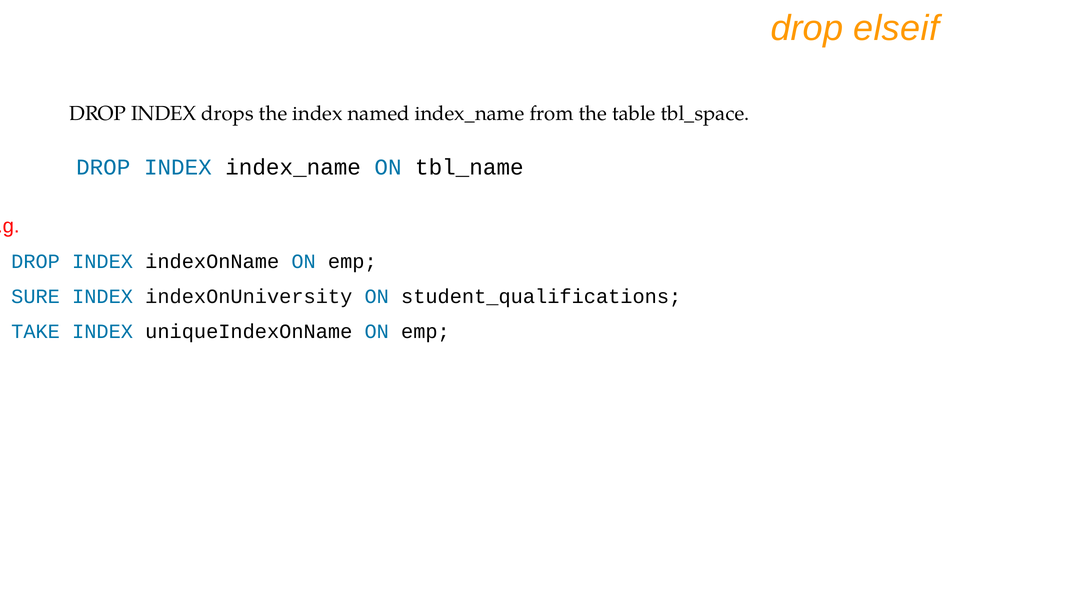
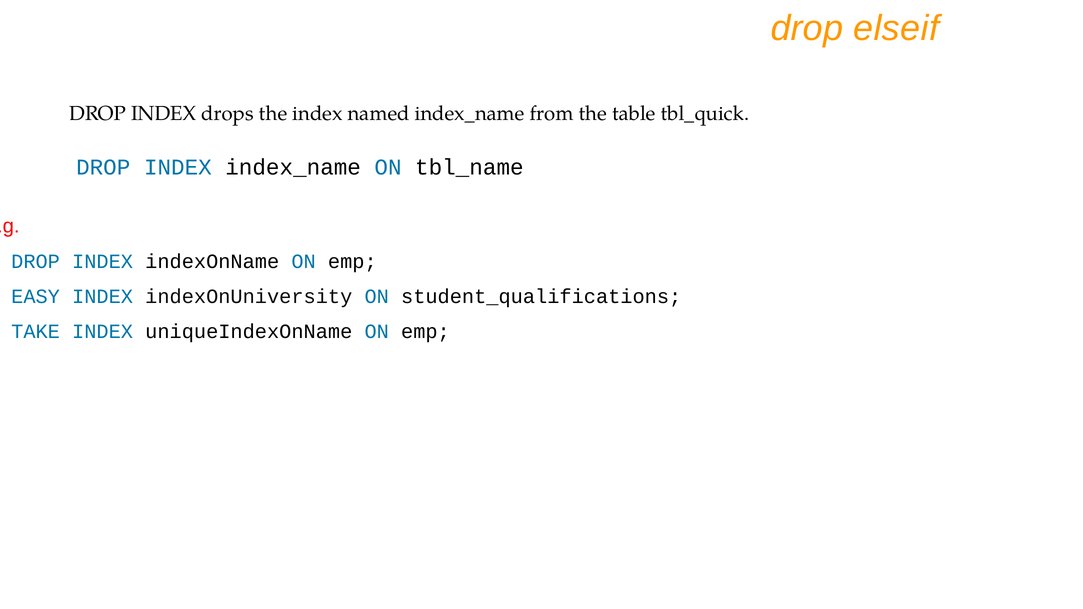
tbl_space: tbl_space -> tbl_quick (705, 114)
SURE: SURE -> EASY (36, 297)
